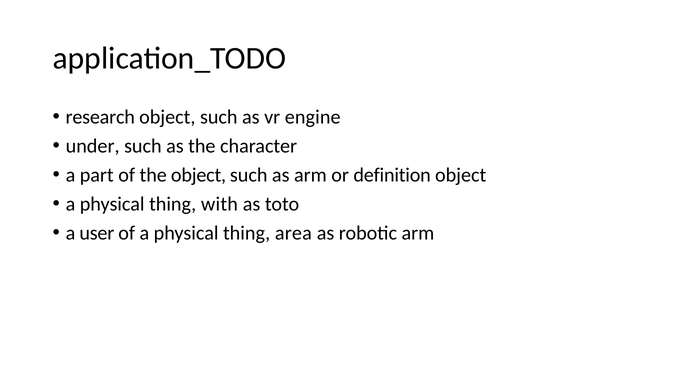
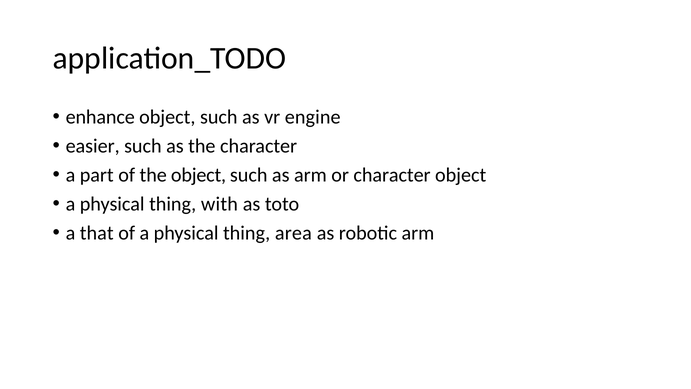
research: research -> enhance (100, 117)
under: under -> easier (93, 146)
or definition: definition -> character (392, 175)
user: user -> that (97, 233)
